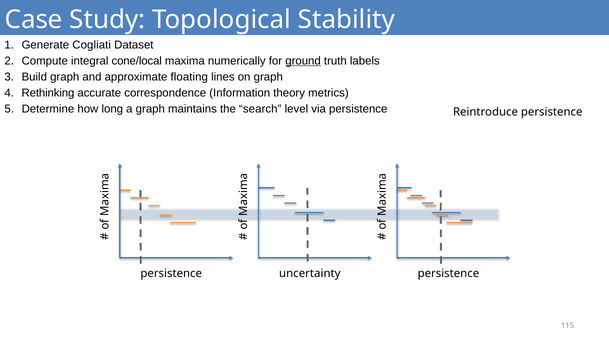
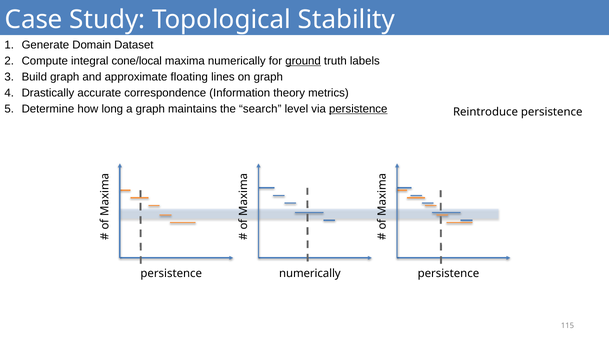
Cogliati: Cogliati -> Domain (92, 45)
Rethinking: Rethinking -> Drastically (48, 93)
persistence underline: none -> present (358, 109)
uncertainty: uncertainty -> numerically (310, 274)
